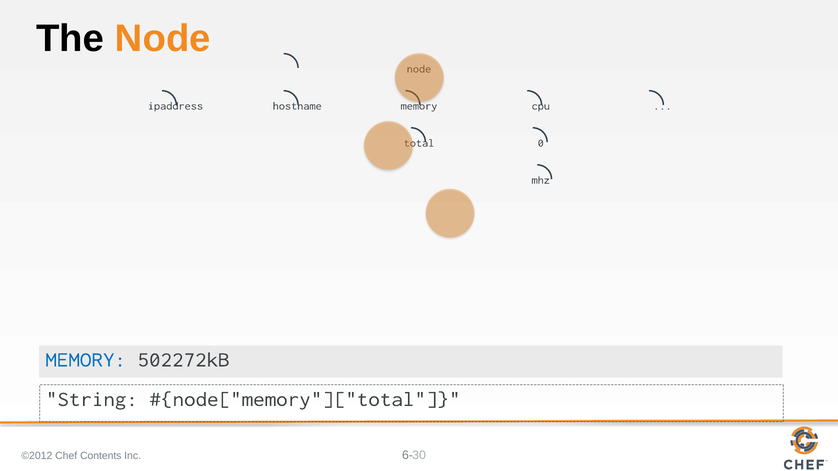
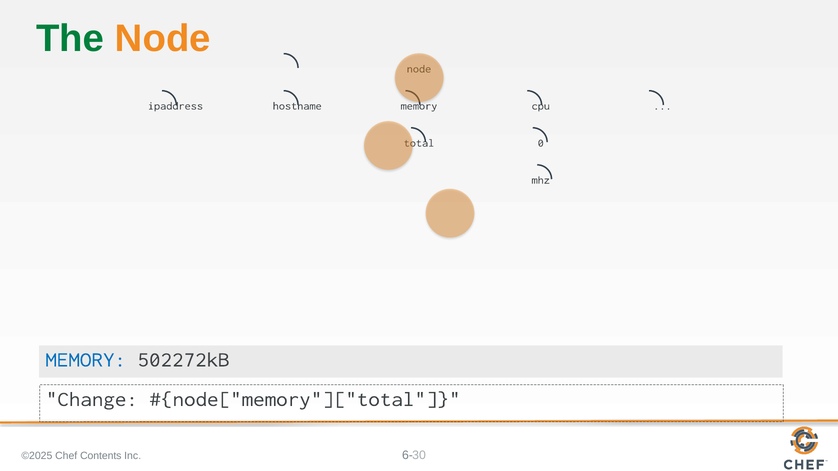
The colour: black -> green (70, 39)
String: String -> Change (92, 399)
©2012: ©2012 -> ©2025 (37, 456)
